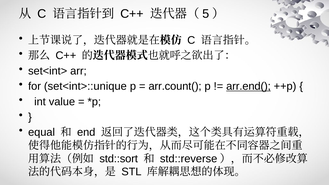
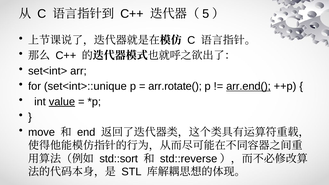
arr.count(: arr.count( -> arr.rotate( (175, 86)
value underline: none -> present (62, 102)
equal: equal -> move (42, 132)
